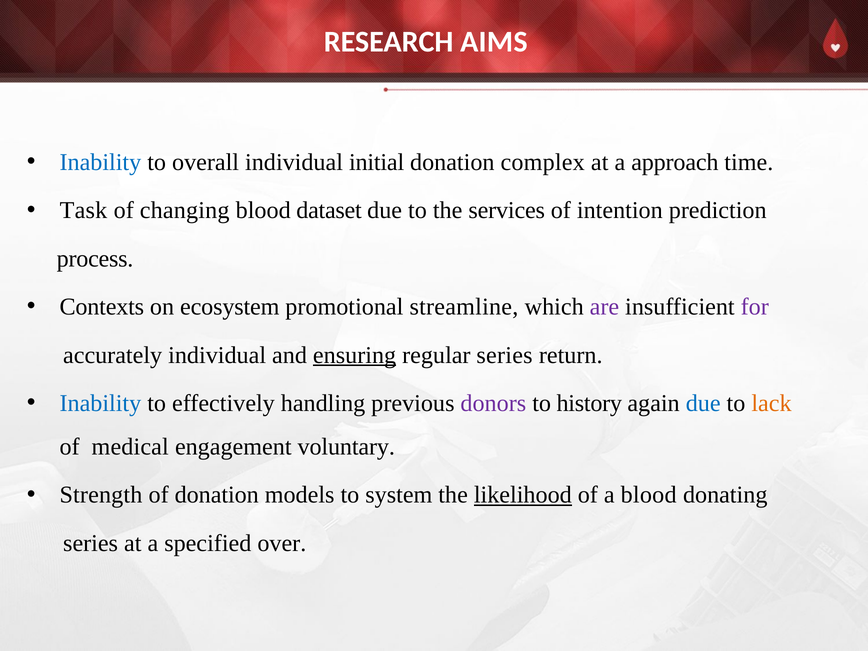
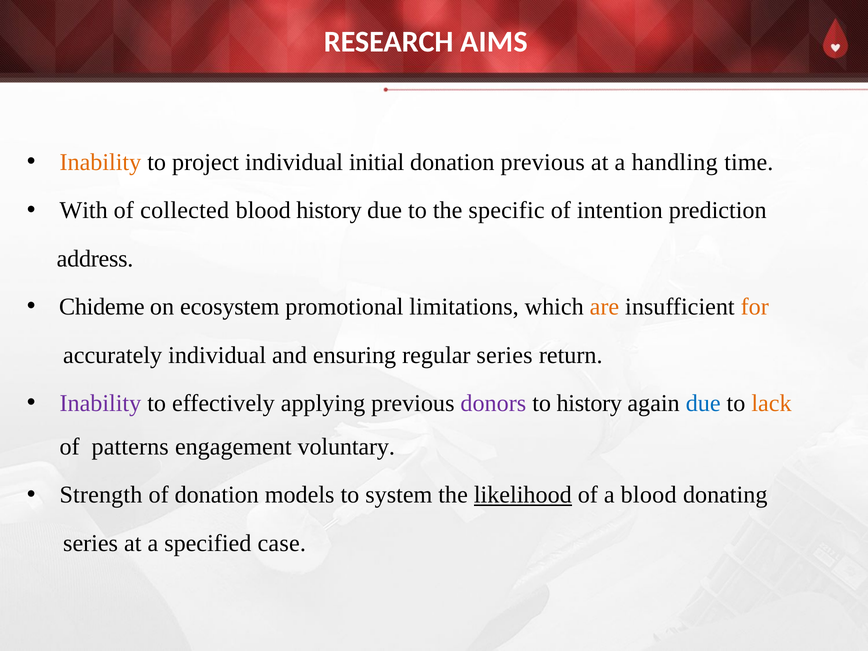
Inability colour: blue -> orange (100, 162)
overall: overall -> project (206, 162)
donation complex: complex -> previous (543, 162)
approach: approach -> handling (675, 162)
Task: Task -> With (84, 210)
changing: changing -> collected (185, 210)
blood dataset: dataset -> history (329, 210)
services: services -> specific (507, 210)
process: process -> address (95, 259)
Contexts: Contexts -> Chideme (102, 307)
streamline: streamline -> limitations (464, 307)
are colour: purple -> orange (604, 307)
for colour: purple -> orange (755, 307)
ensuring underline: present -> none (355, 355)
Inability colour: blue -> purple (100, 403)
handling: handling -> applying (323, 403)
medical: medical -> patterns (130, 447)
over: over -> case (282, 543)
